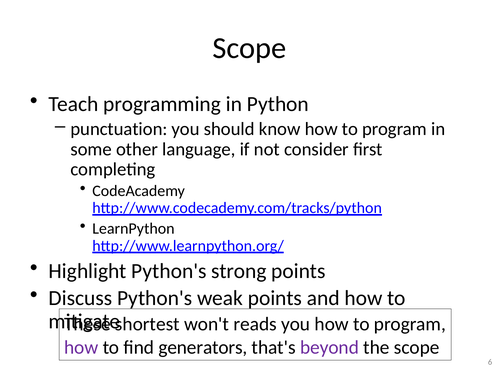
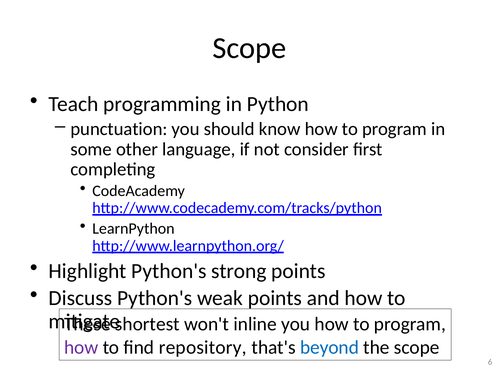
reads: reads -> inline (255, 324)
generators: generators -> repository (203, 348)
beyond colour: purple -> blue (330, 348)
